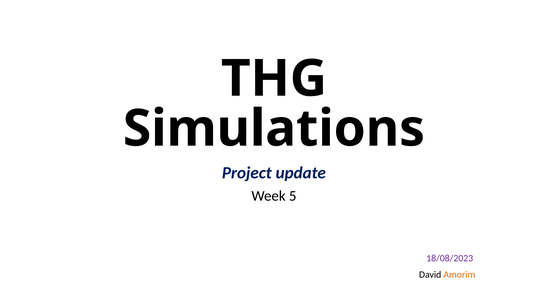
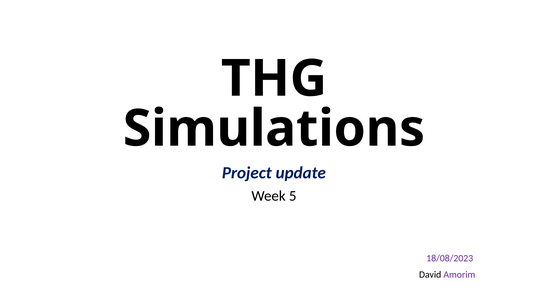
Amorim colour: orange -> purple (459, 275)
